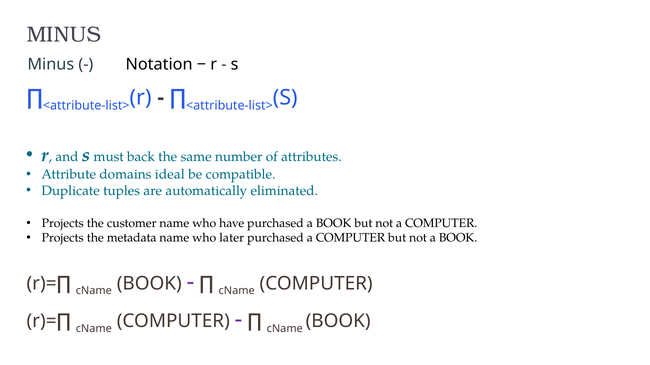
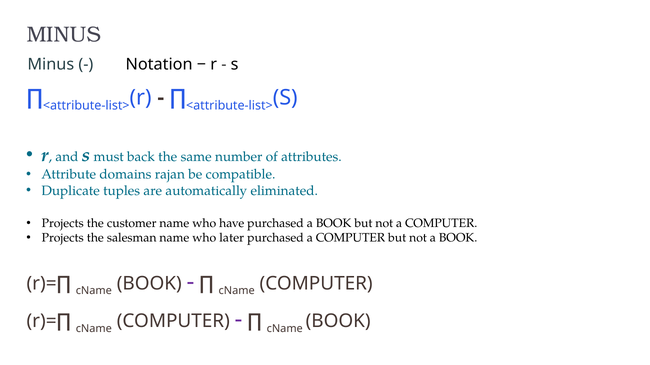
ideal: ideal -> rajan (170, 175)
metadata: metadata -> salesman (132, 238)
